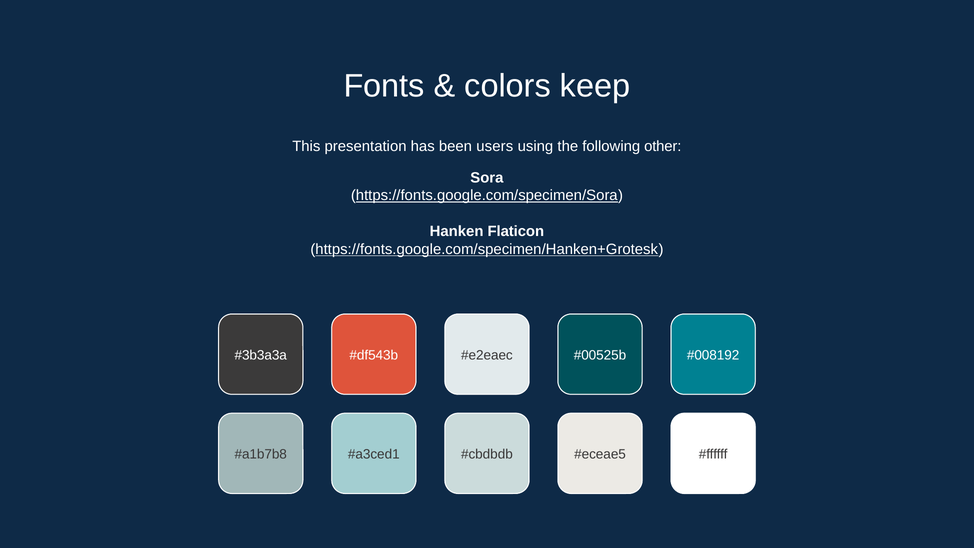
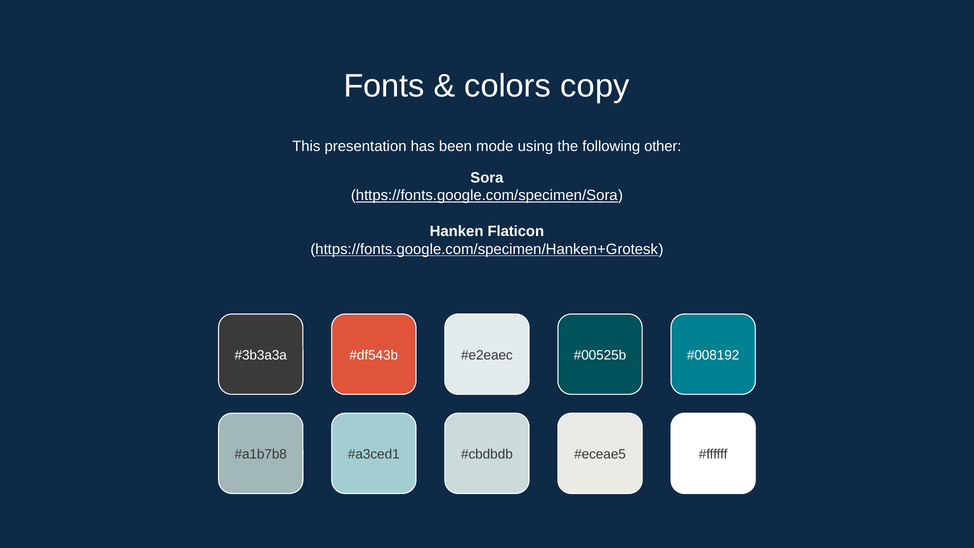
keep: keep -> copy (595, 86)
users: users -> mode (495, 146)
